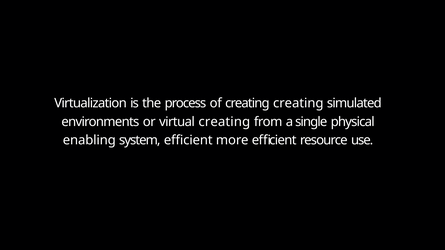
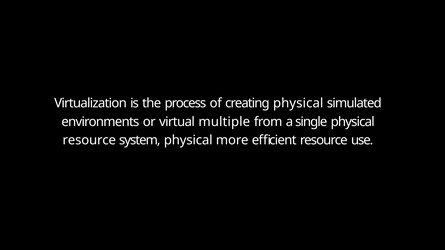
creating creating: creating -> physical (298, 103)
virtual creating: creating -> multiple (224, 122)
enabling: enabling -> resource (89, 140)
system efficient: efficient -> physical (188, 140)
